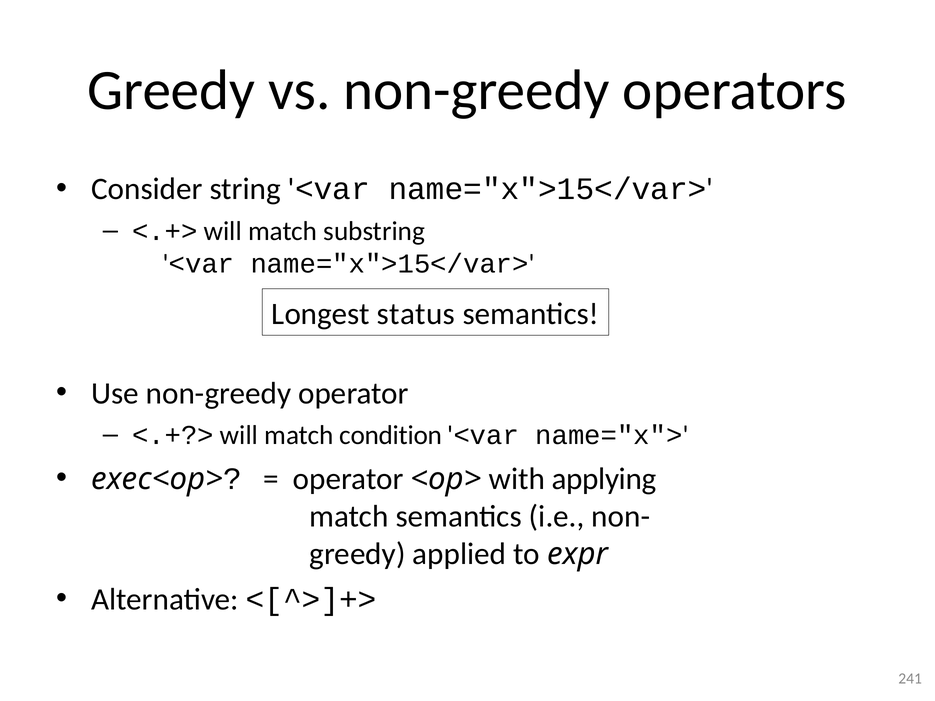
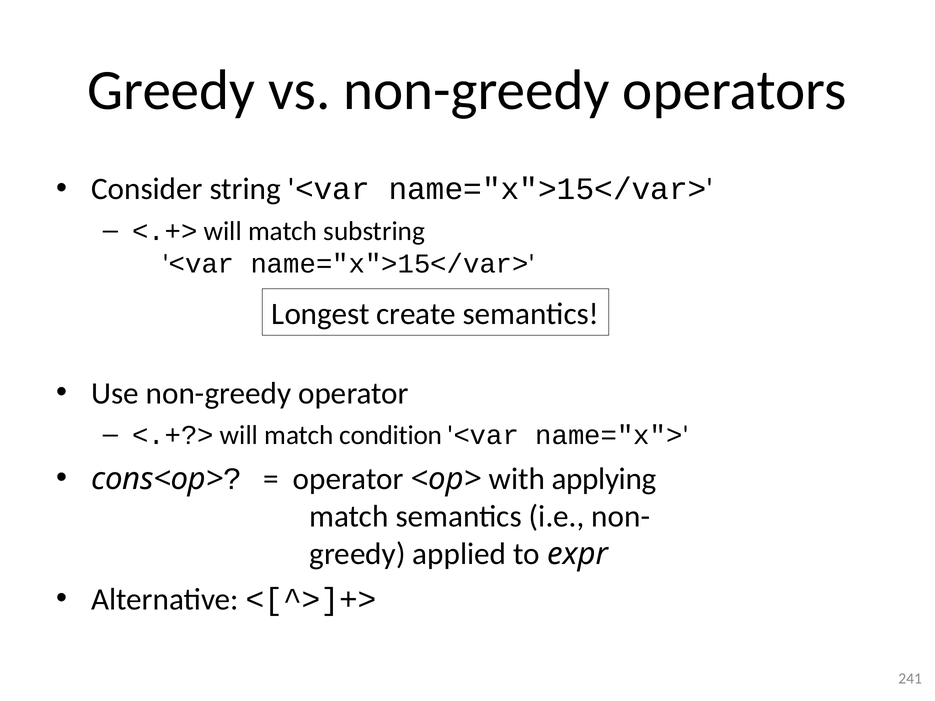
status: status -> create (416, 314)
exec<op>: exec<op> -> cons<op> (157, 479)
